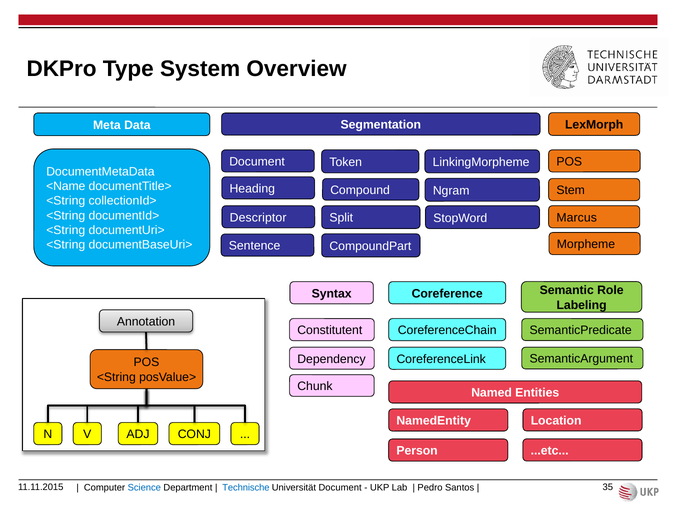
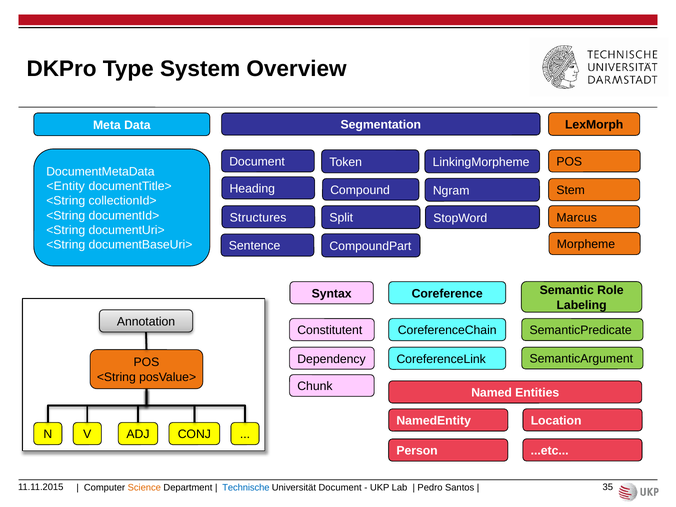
<Name: <Name -> <Entity (66, 186)
Descriptor: Descriptor -> Structures (258, 218)
Science colour: blue -> orange (144, 487)
